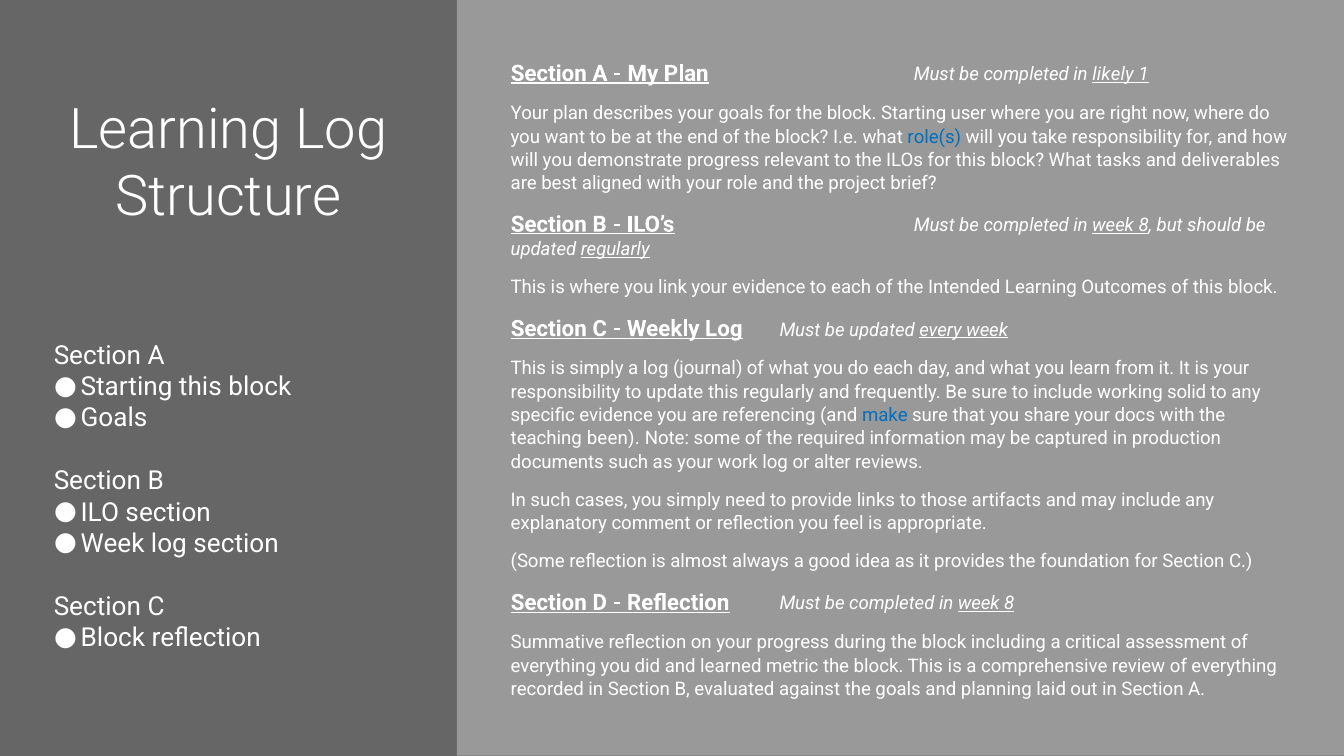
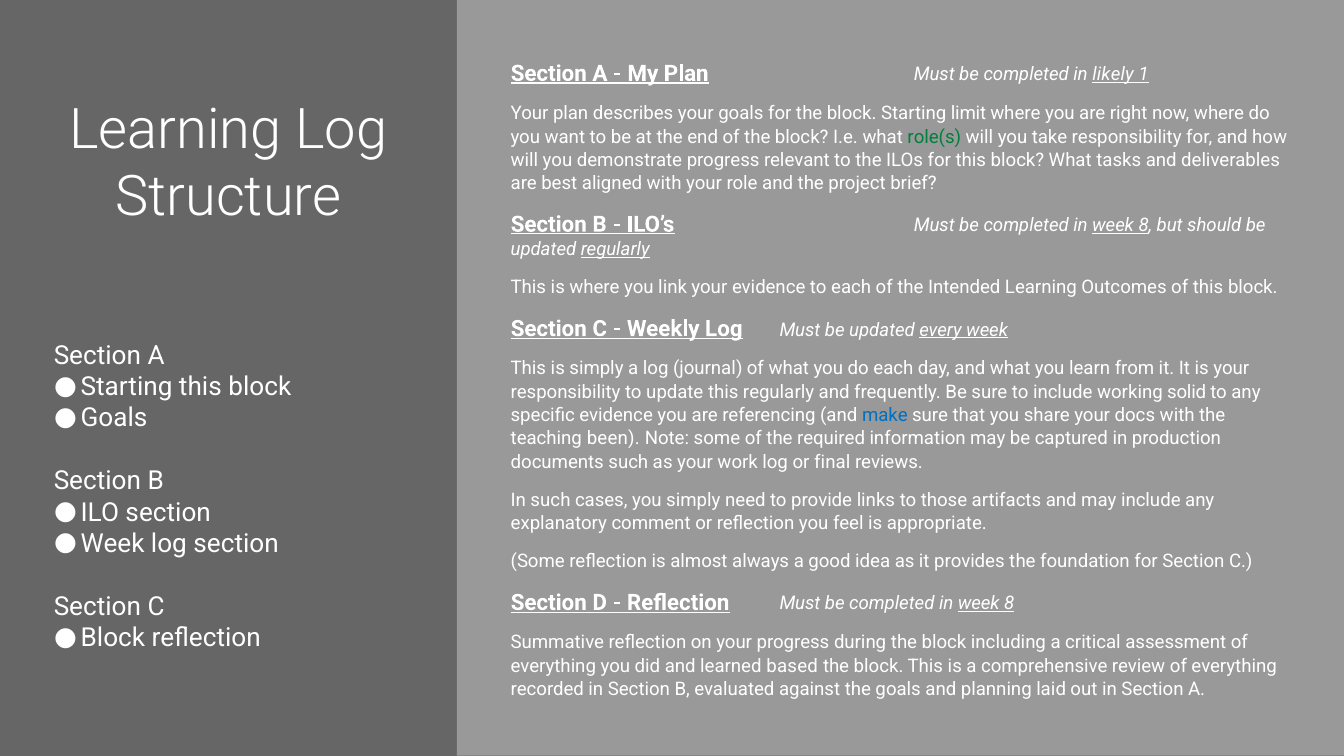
user: user -> limit (968, 114)
role(s colour: blue -> green (934, 137)
alter: alter -> final (832, 462)
metric: metric -> based (792, 666)
